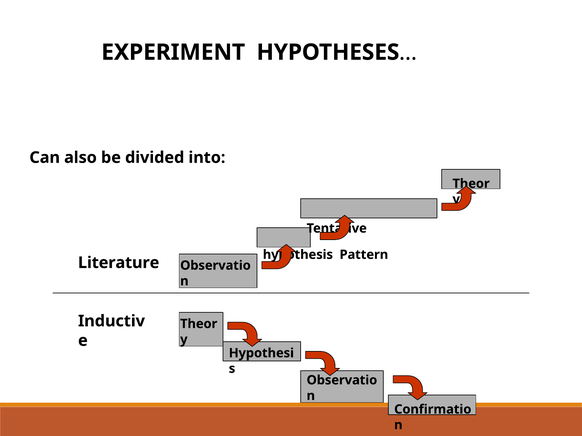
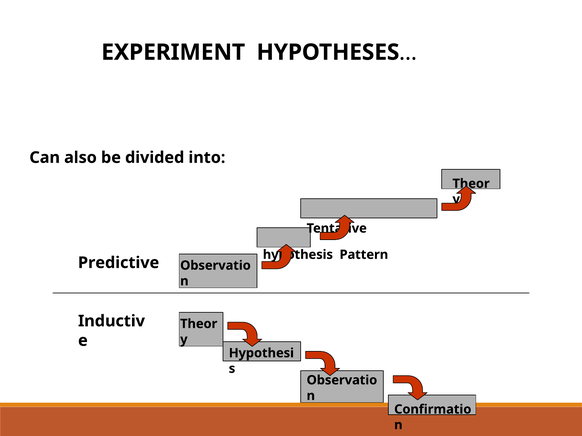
Literature: Literature -> Predictive (119, 263)
